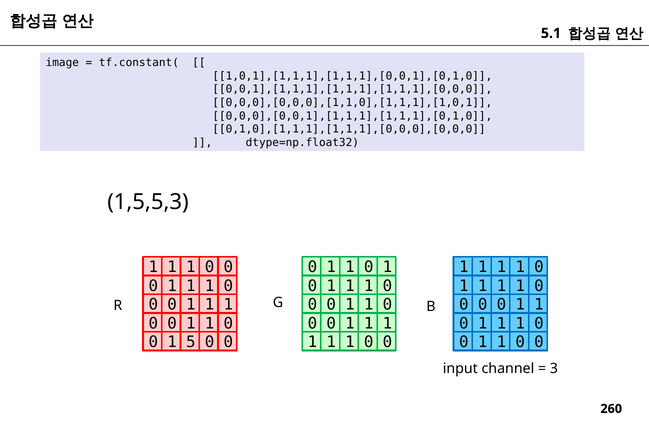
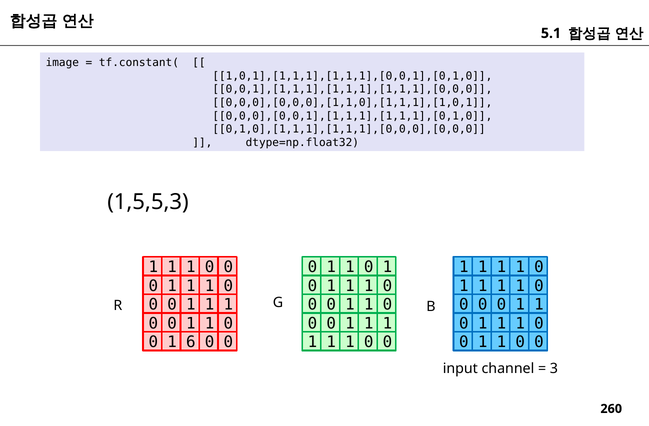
5: 5 -> 6 (191, 342)
